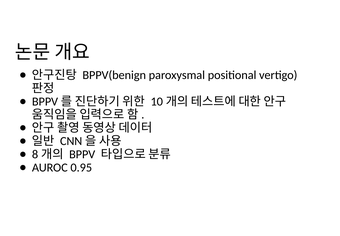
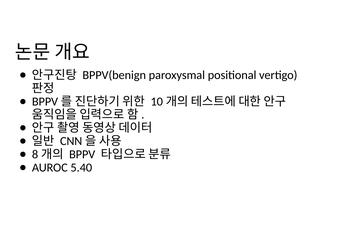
0.95: 0.95 -> 5.40 (81, 167)
